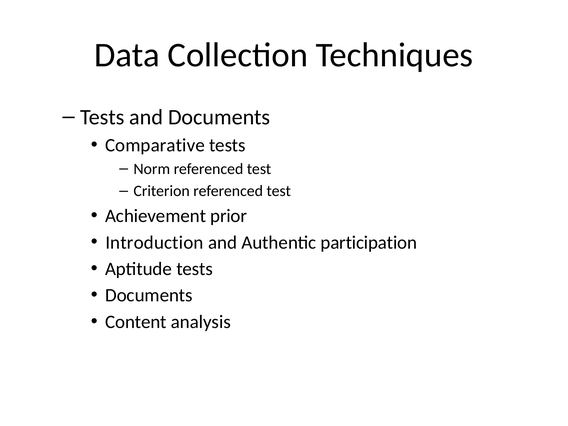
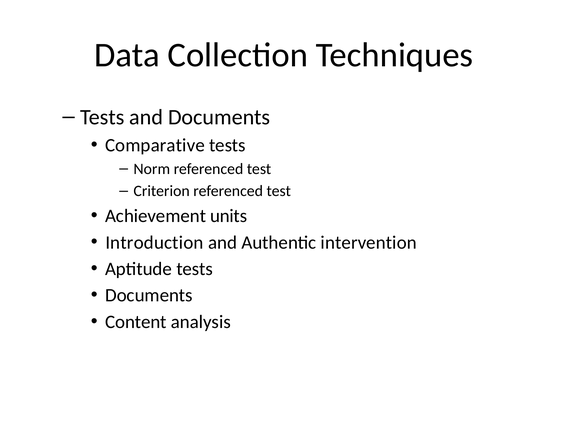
prior: prior -> units (229, 216)
participation: participation -> intervention (369, 242)
